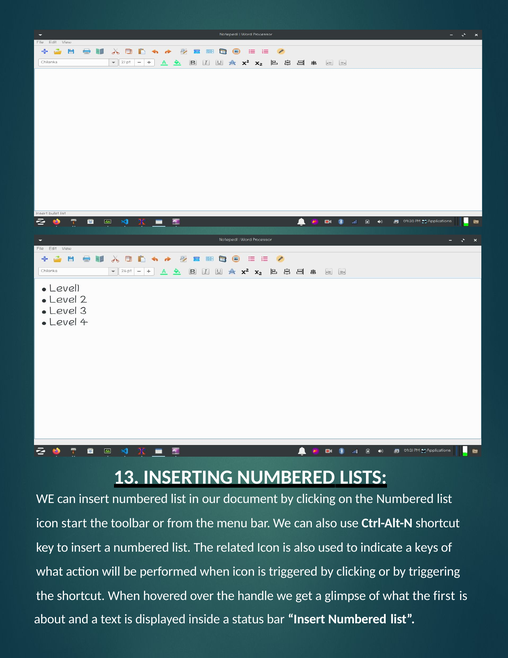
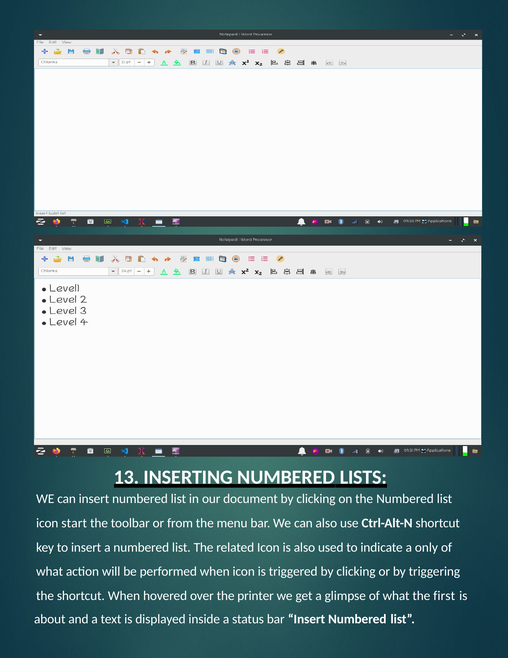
keys: keys -> only (426, 547)
handle: handle -> printer (256, 595)
